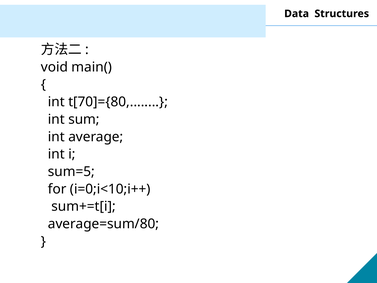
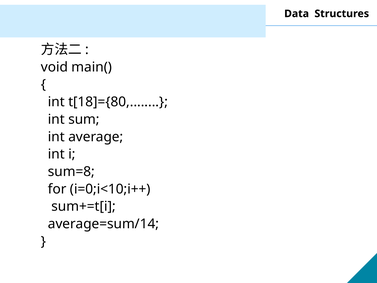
t[70]={80: t[70]={80 -> t[18]={80 (118, 102)
sum=5: sum=5 -> sum=8 (71, 171)
average=sum/80: average=sum/80 -> average=sum/14 (103, 224)
